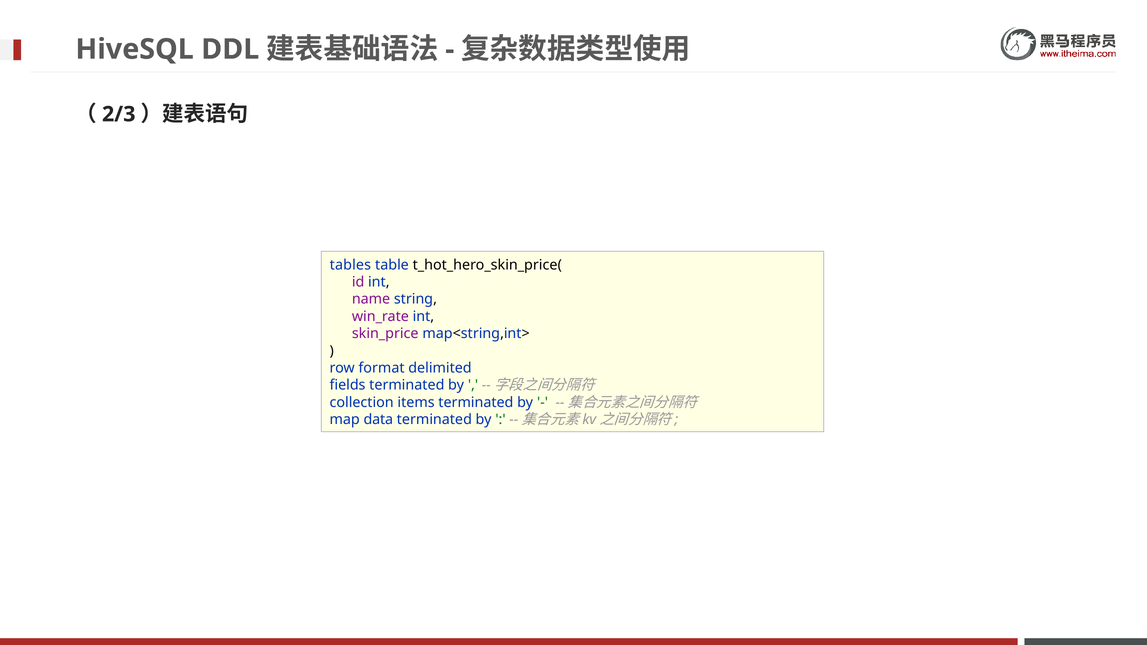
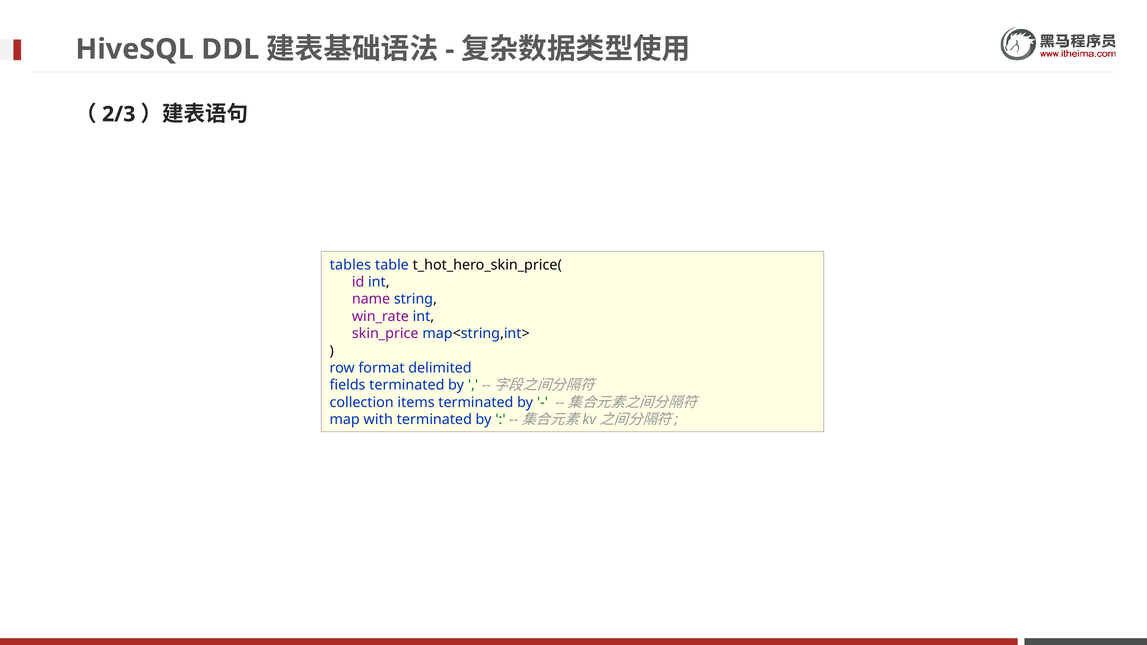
data: data -> with (378, 420)
